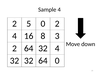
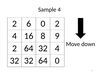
5: 5 -> 6 (29, 24)
3: 3 -> 9 (57, 36)
